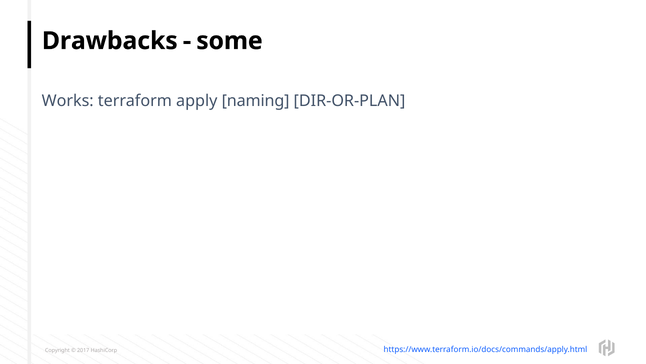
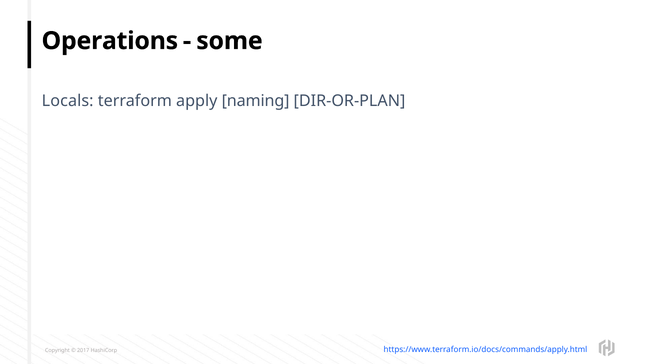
Drawbacks: Drawbacks -> Operations (110, 41)
Works: Works -> Locals (68, 101)
